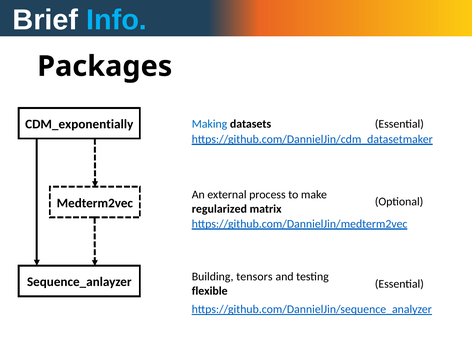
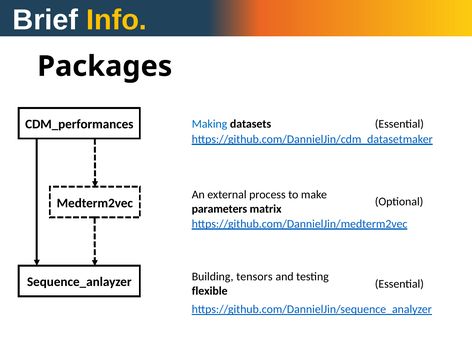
Info colour: light blue -> yellow (117, 20)
CDM_exponentially: CDM_exponentially -> CDM_performances (79, 124)
regularized: regularized -> parameters (219, 209)
